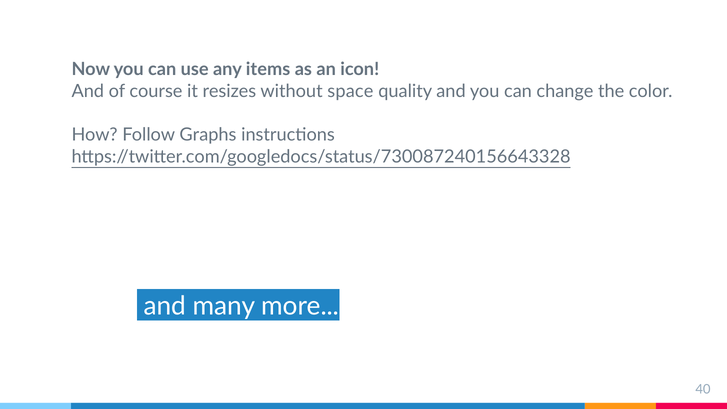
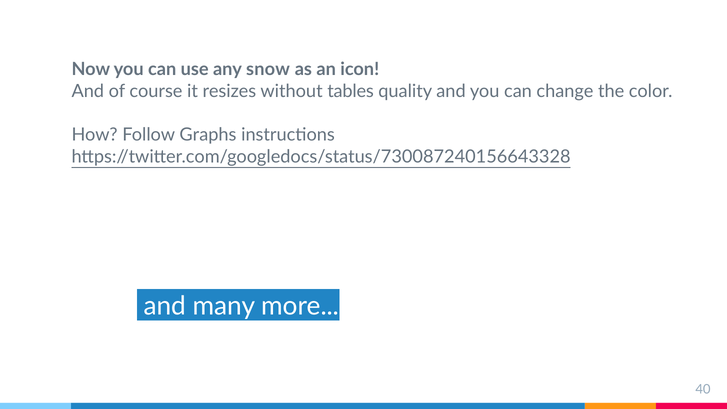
items: items -> snow (268, 69)
space: space -> tables (351, 91)
